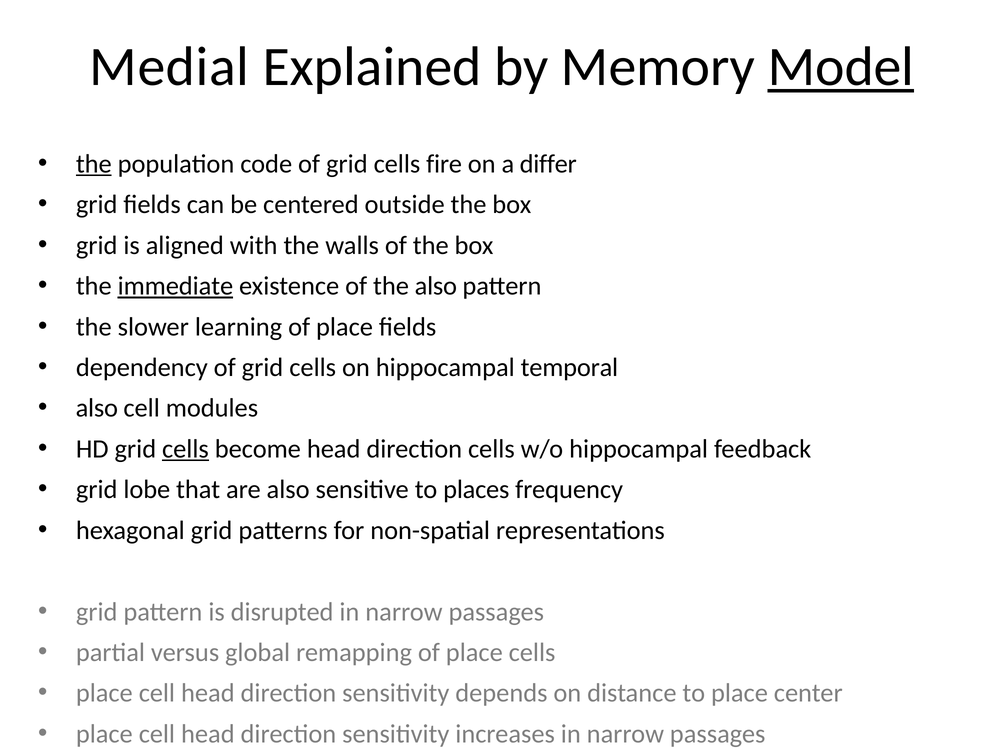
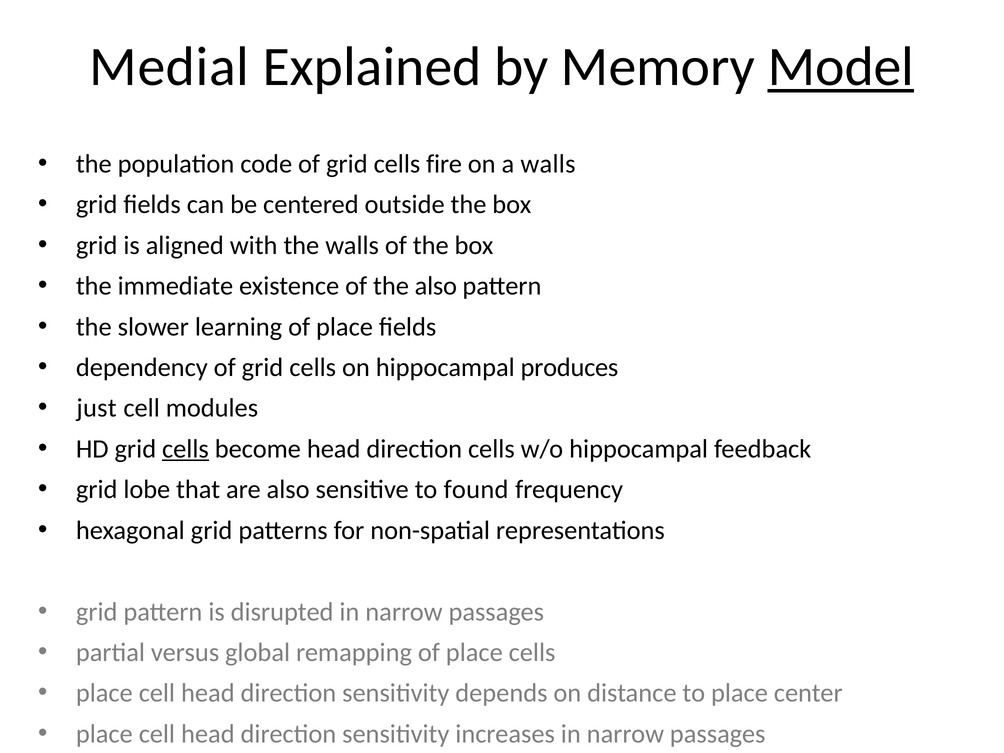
the underline: present -> none (94, 164)
a differ: differ -> walls (548, 164)
immediate underline: present -> none (175, 286)
temporal: temporal -> produces (569, 368)
also: also -> just (97, 408)
places: places -> found (476, 490)
